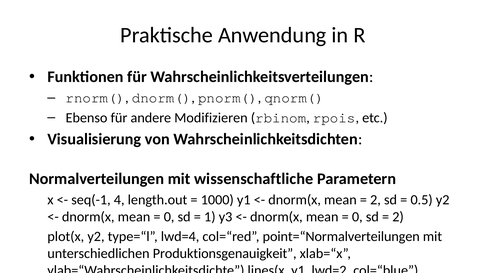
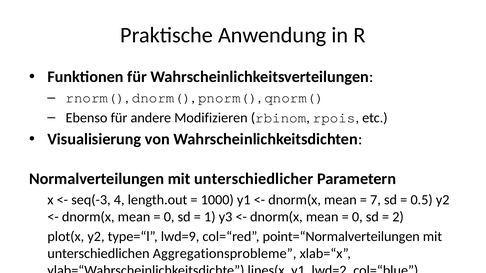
wissenschaftliche: wissenschaftliche -> unterschiedlicher (254, 179)
seq(-1: seq(-1 -> seq(-3 (91, 200)
2: 2 -> 7 (375, 200)
lwd=4: lwd=4 -> lwd=9 (180, 237)
Produktionsgenauigkeit: Produktionsgenauigkeit -> Aggregationsprobleme (225, 254)
